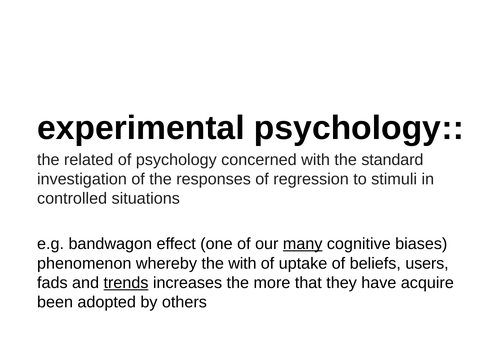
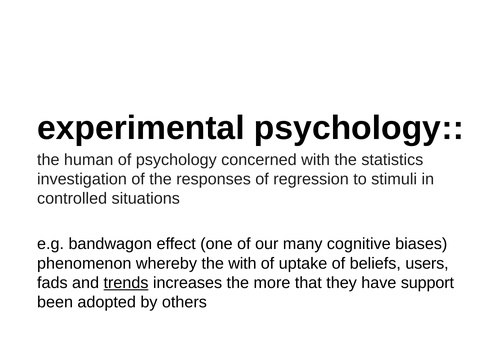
related: related -> human (89, 160)
standard: standard -> statistics (392, 160)
many underline: present -> none (303, 244)
acquire: acquire -> support (427, 283)
